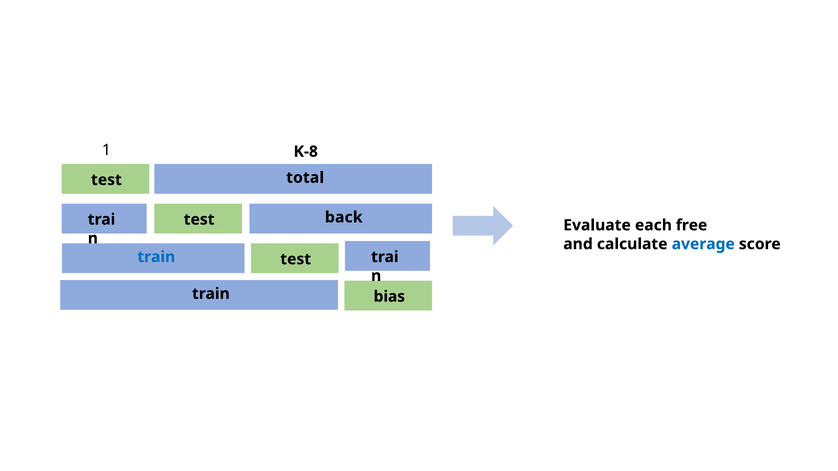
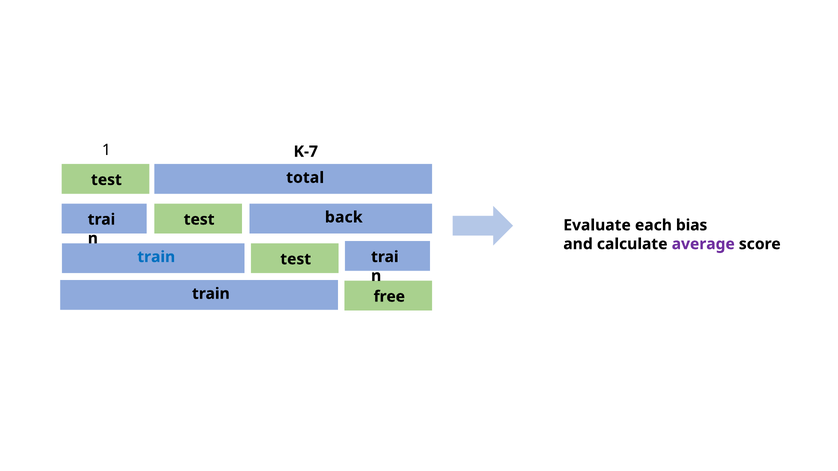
K-8: K-8 -> K-7 (306, 152)
free: free -> bias (692, 225)
average colour: blue -> purple (703, 244)
bias: bias -> free (389, 297)
